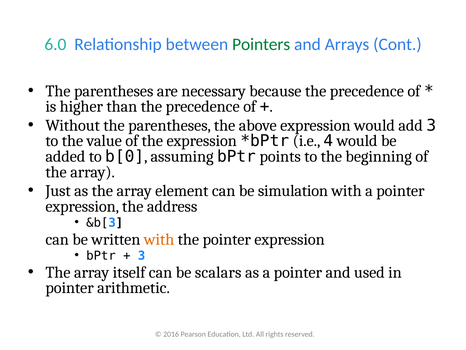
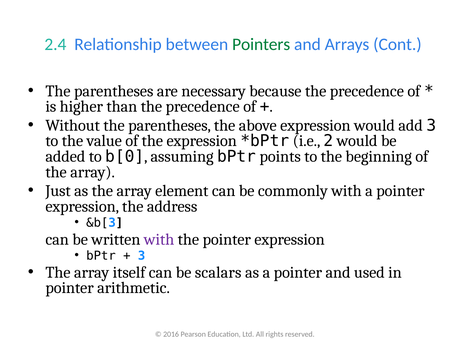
6.0: 6.0 -> 2.4 (55, 44)
4: 4 -> 2 (328, 141)
simulation: simulation -> commonly (293, 191)
with colour: orange -> purple (159, 239)
